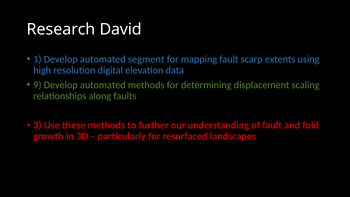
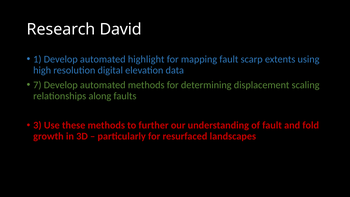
segment: segment -> highlight (146, 59)
9: 9 -> 7 (37, 85)
